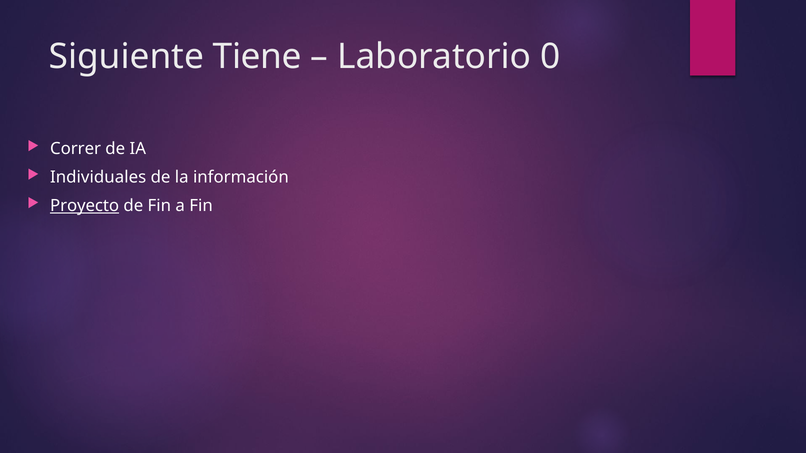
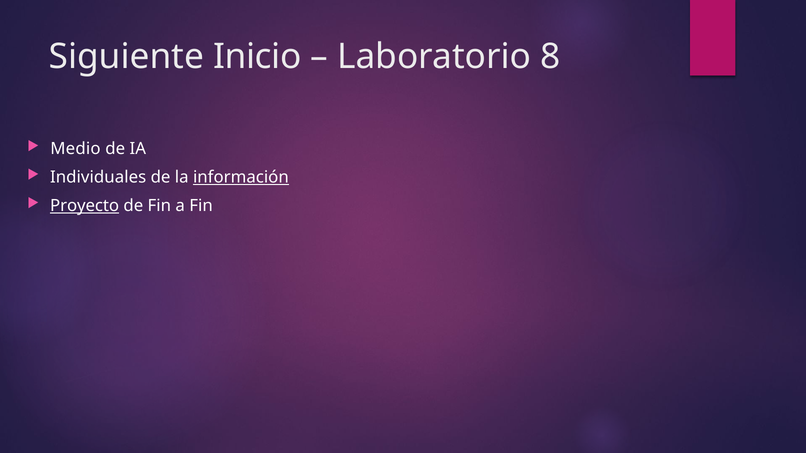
Tiene: Tiene -> Inicio (257, 57)
0: 0 -> 8 (550, 57)
Correr: Correr -> Medio (75, 149)
información underline: none -> present (241, 177)
